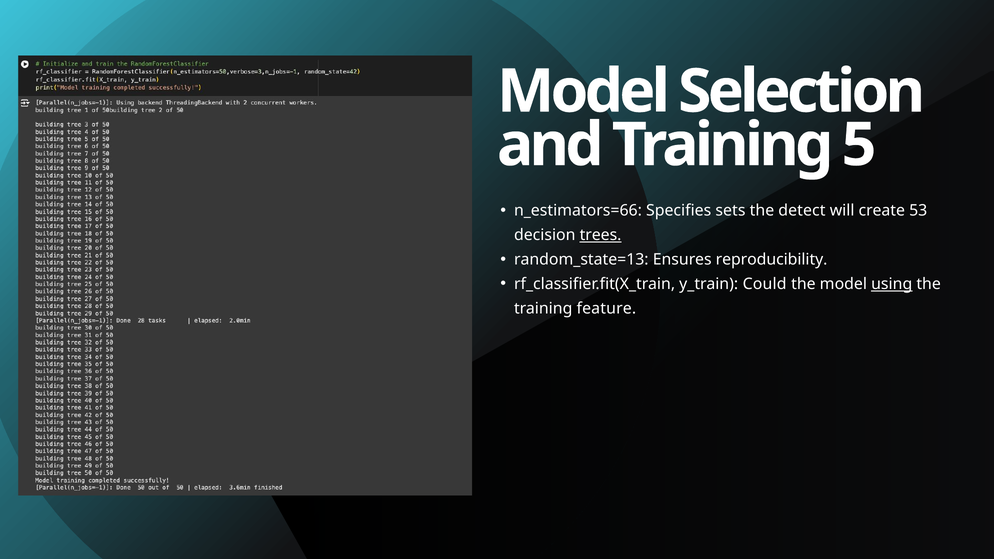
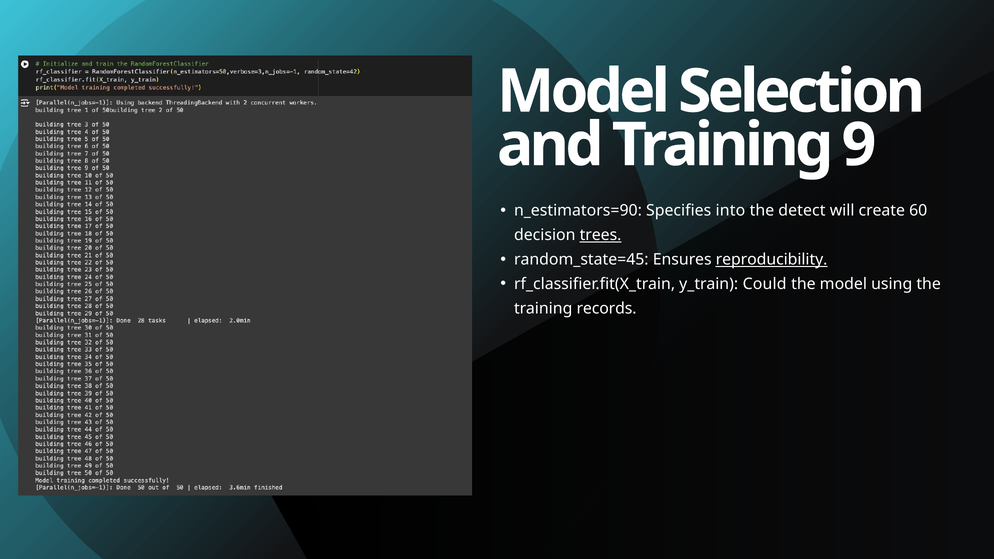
5: 5 -> 9 (859, 145)
n_estimators=66: n_estimators=66 -> n_estimators=90 (578, 211)
sets: sets -> into (730, 211)
53: 53 -> 60 (918, 211)
random_state=13: random_state=13 -> random_state=45 (581, 260)
reproducibility underline: none -> present (772, 260)
using underline: present -> none (892, 284)
feature: feature -> records (607, 309)
